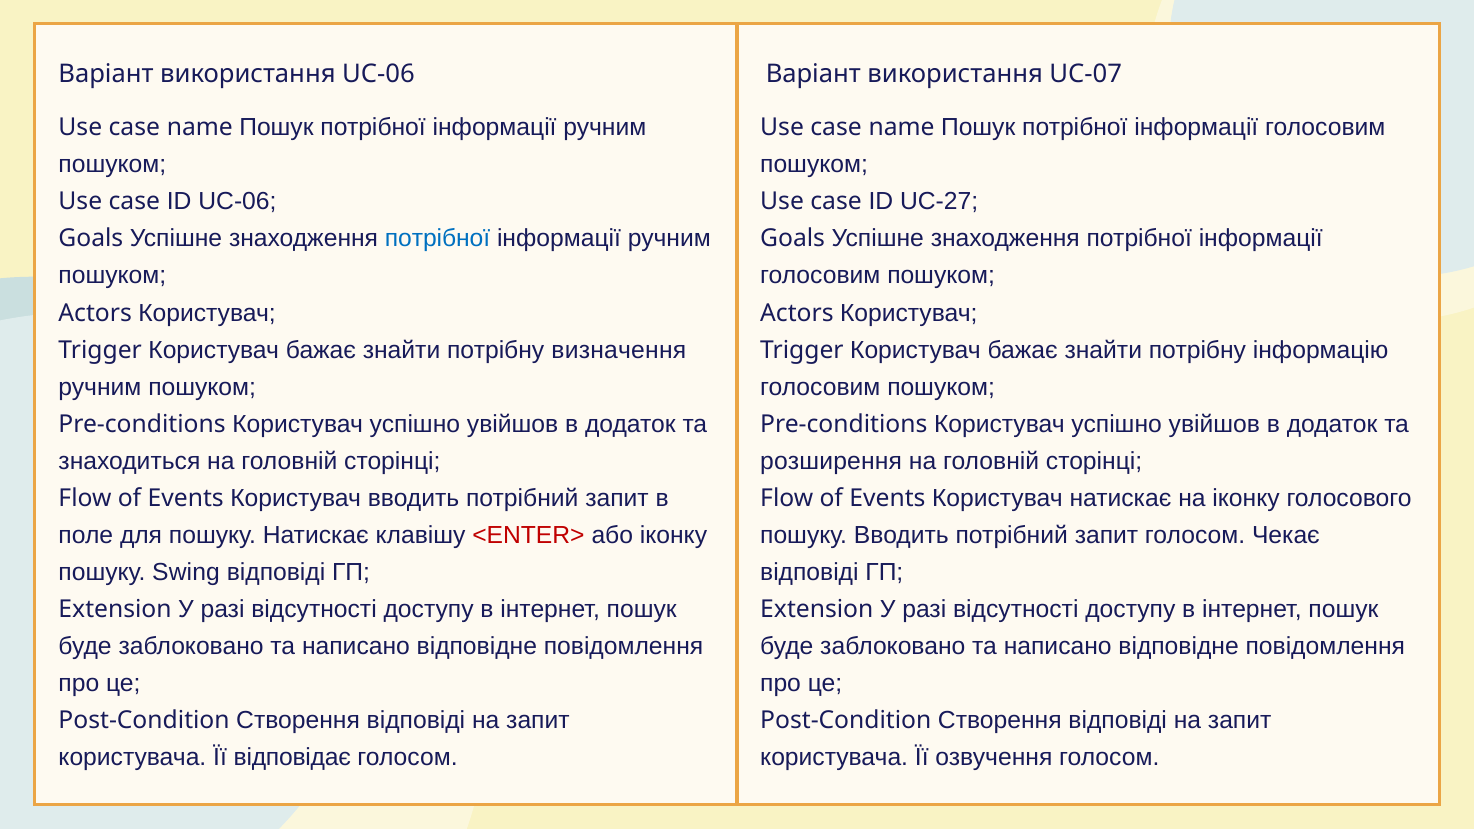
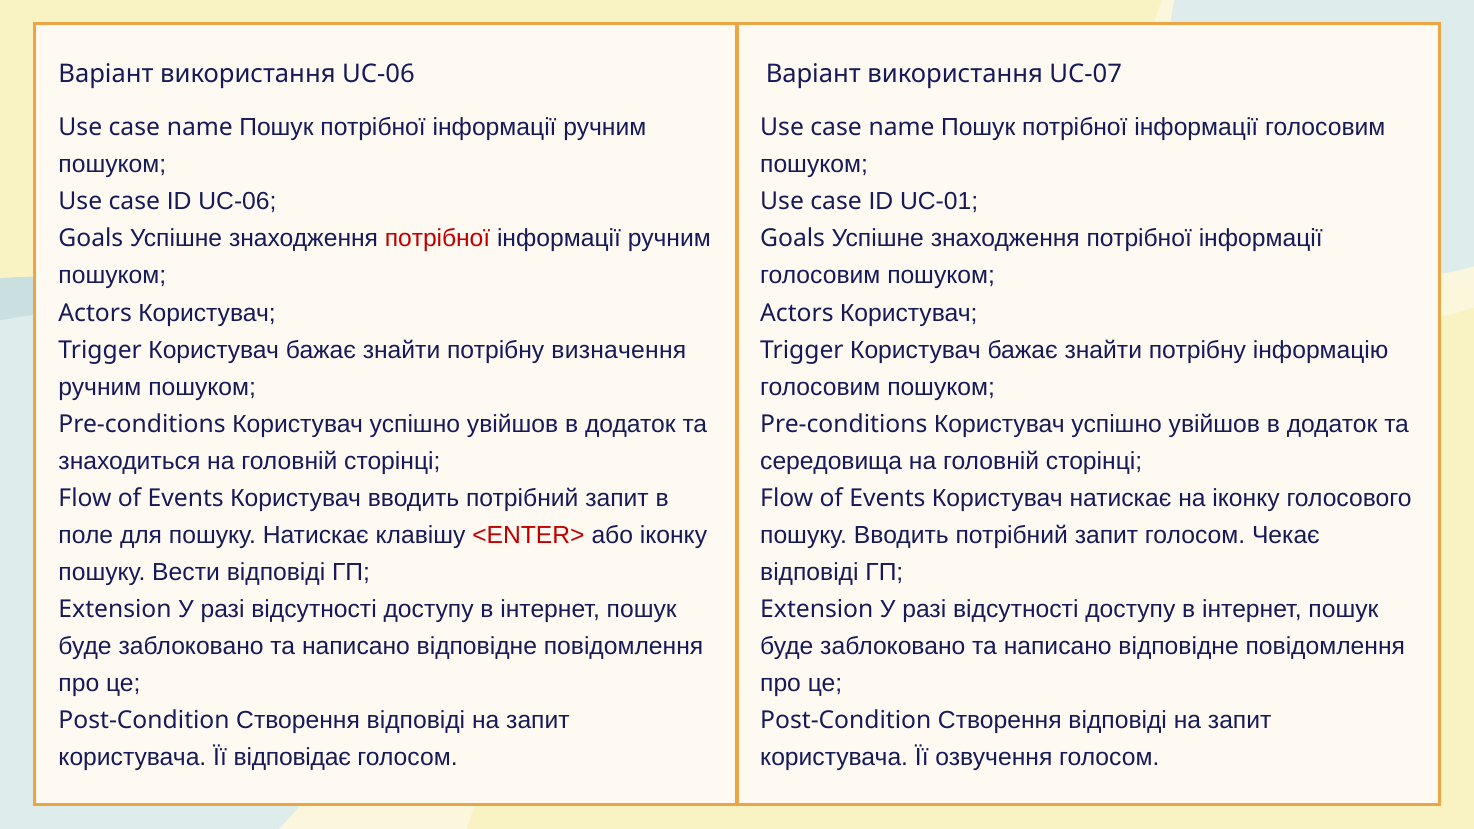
UC-27: UC-27 -> UC-01 (939, 202)
потрібної colour: blue -> red (438, 239)
розширення: розширення -> середовища (831, 461)
Swing: Swing -> Вести (186, 572)
